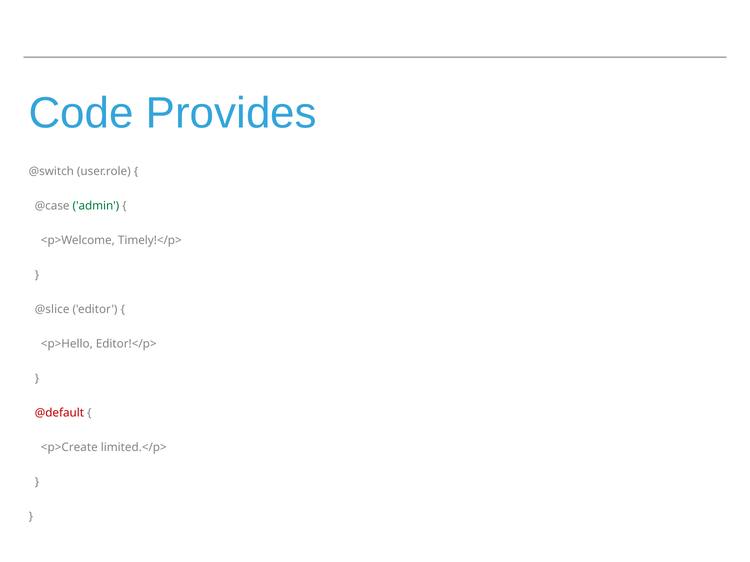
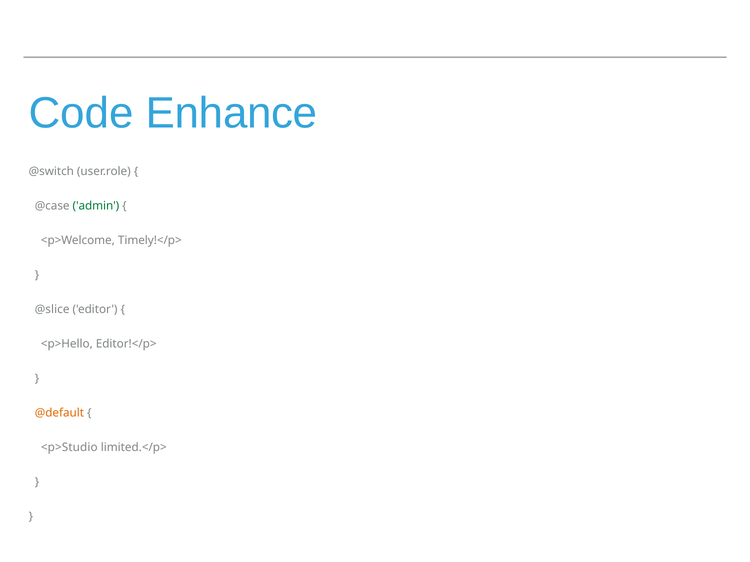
Provides: Provides -> Enhance (232, 113)
@default colour: red -> orange (59, 413)
<p>Create: <p>Create -> <p>Studio (69, 448)
